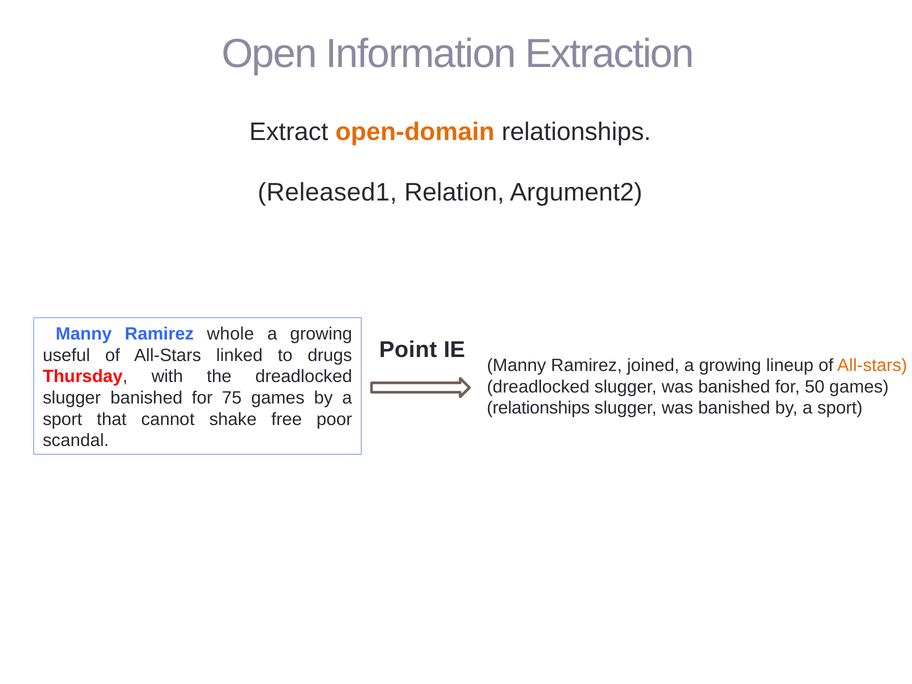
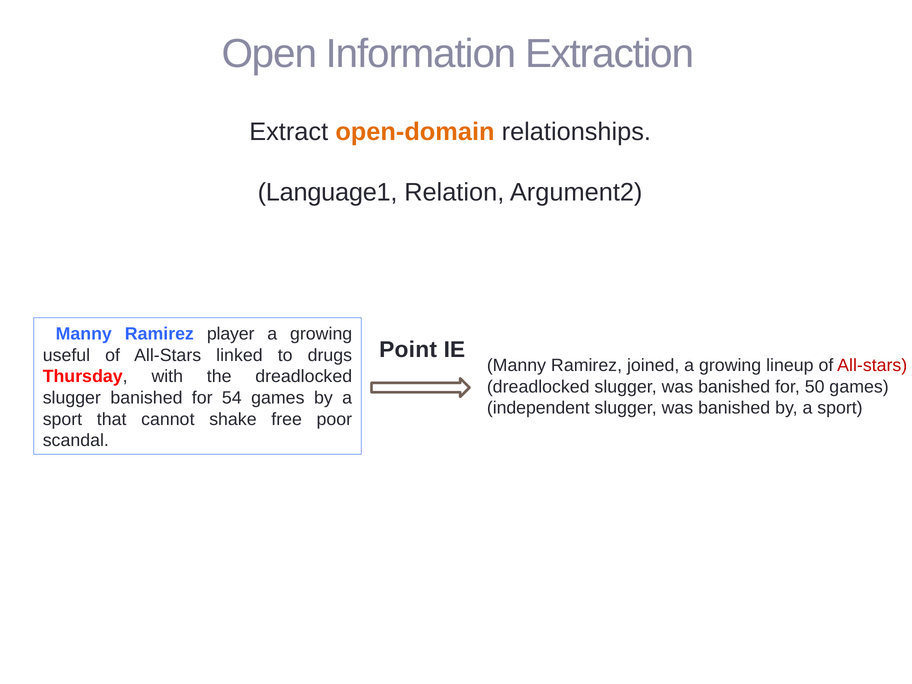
Released1: Released1 -> Language1 (328, 193)
whole: whole -> player (231, 334)
All-stars colour: orange -> red (872, 365)
75: 75 -> 54 (232, 398)
relationships: relationships -> independent (538, 408)
